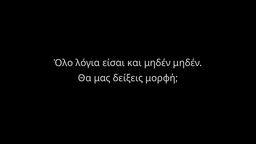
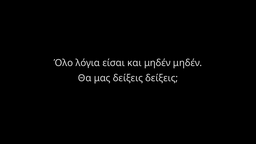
δείξεις μορφή: μορφή -> δείξεις (162, 78)
